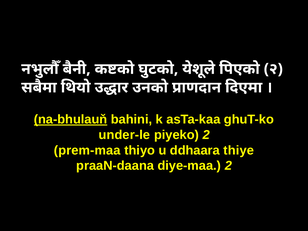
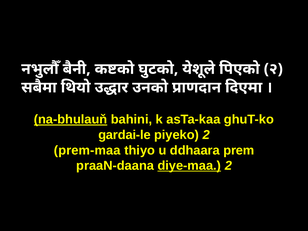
under-le: under-le -> gardai-le (124, 135)
thiye: thiye -> prem (239, 150)
diye-maa underline: none -> present (189, 166)
